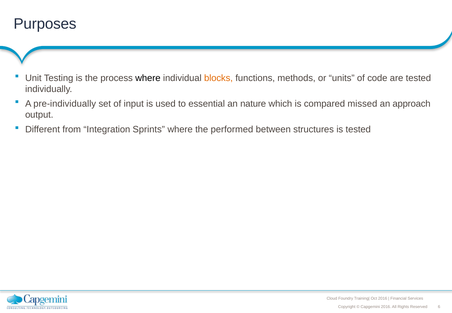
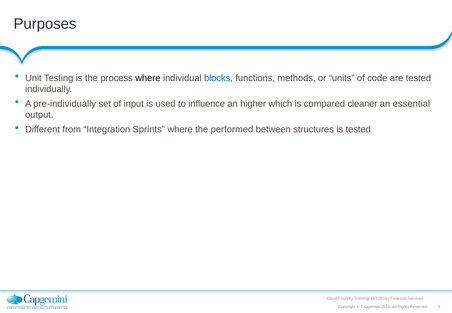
blocks colour: orange -> blue (218, 78)
essential: essential -> influence (207, 104)
nature: nature -> higher (253, 104)
missed: missed -> cleaner (362, 104)
approach: approach -> essential (411, 104)
